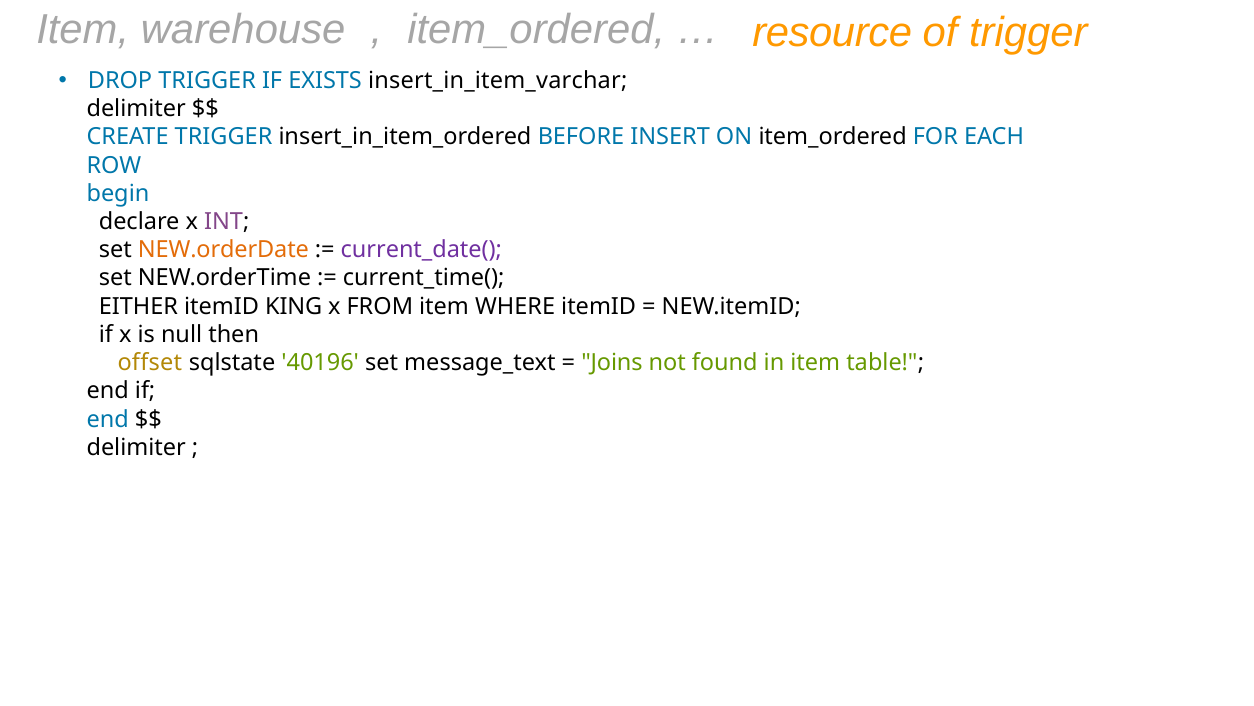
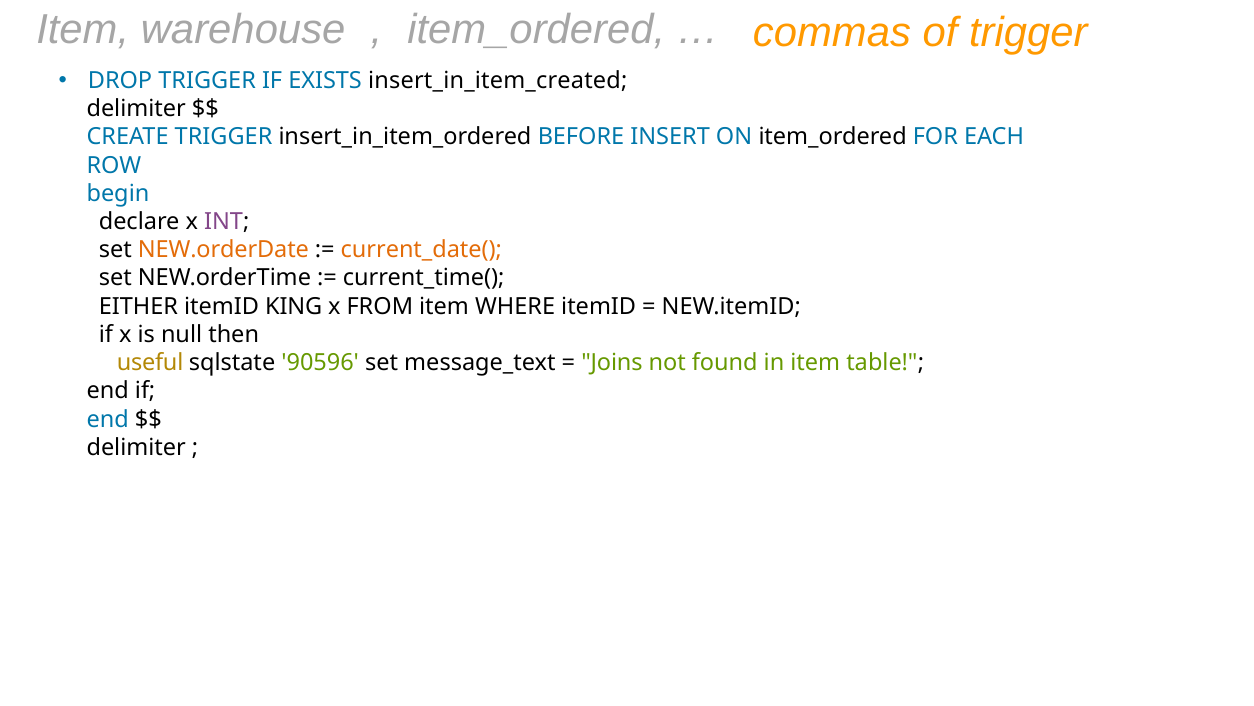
resource: resource -> commas (832, 33)
insert_in_item_varchar: insert_in_item_varchar -> insert_in_item_created (498, 80)
current_date( colour: purple -> orange (421, 250)
offset: offset -> useful (150, 363)
40196: 40196 -> 90596 (320, 363)
